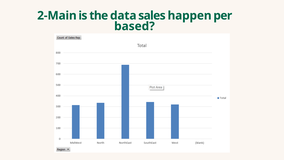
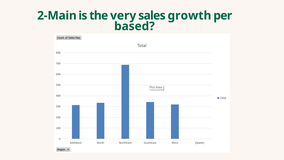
data: data -> very (123, 16)
happen: happen -> growth (189, 16)
